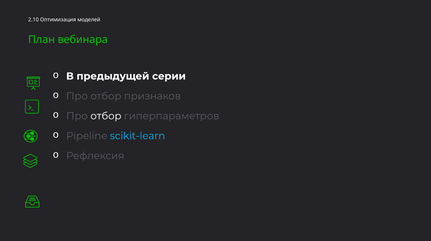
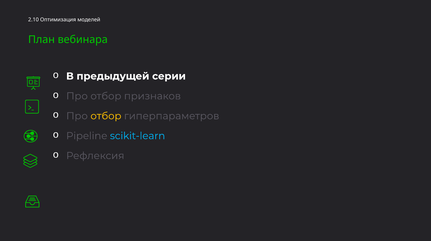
отбор colour: white -> yellow (106, 116)
